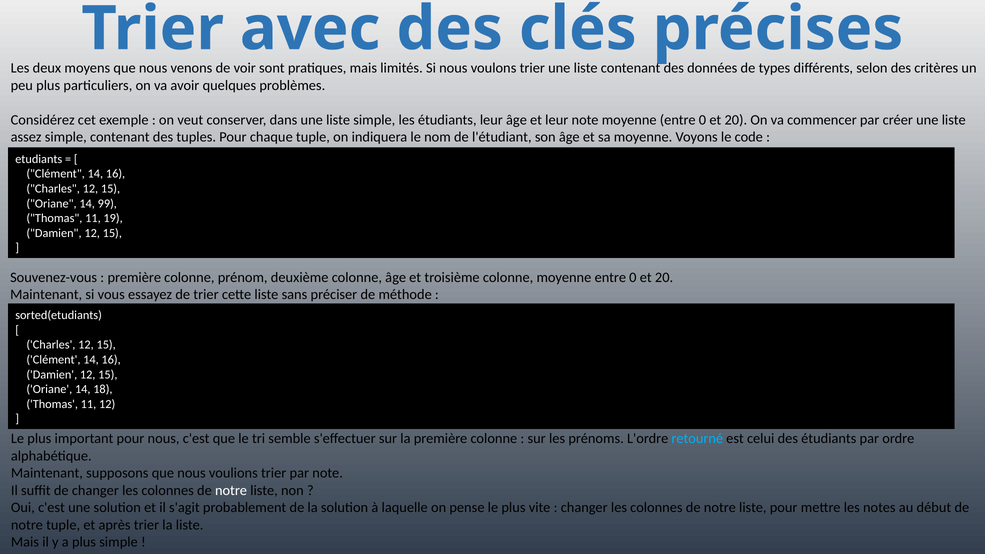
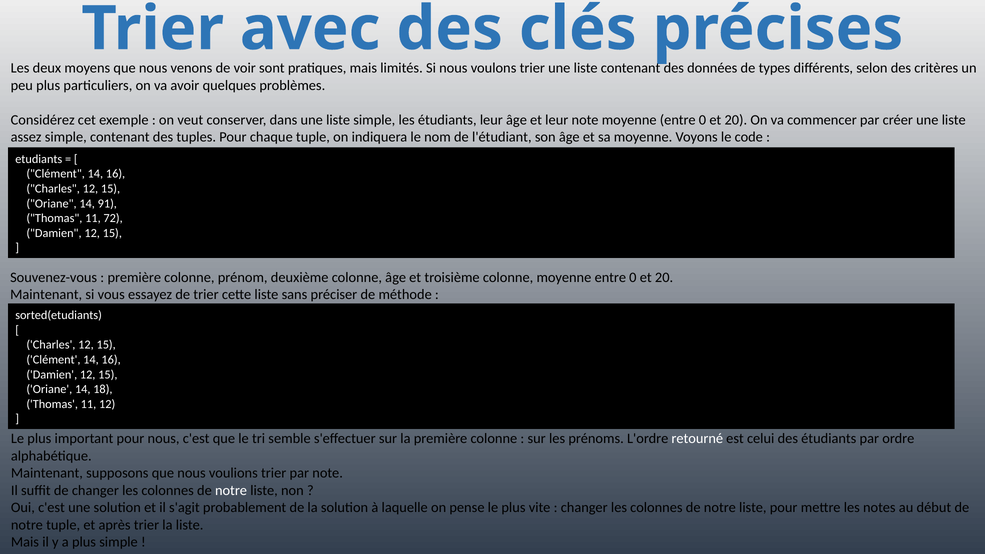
99: 99 -> 91 (107, 203)
19: 19 -> 72 (113, 218)
retourné colour: light blue -> white (697, 439)
